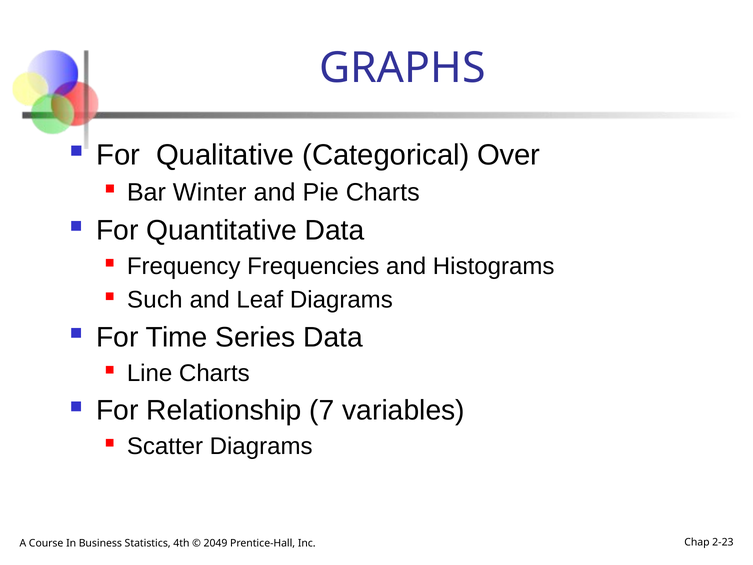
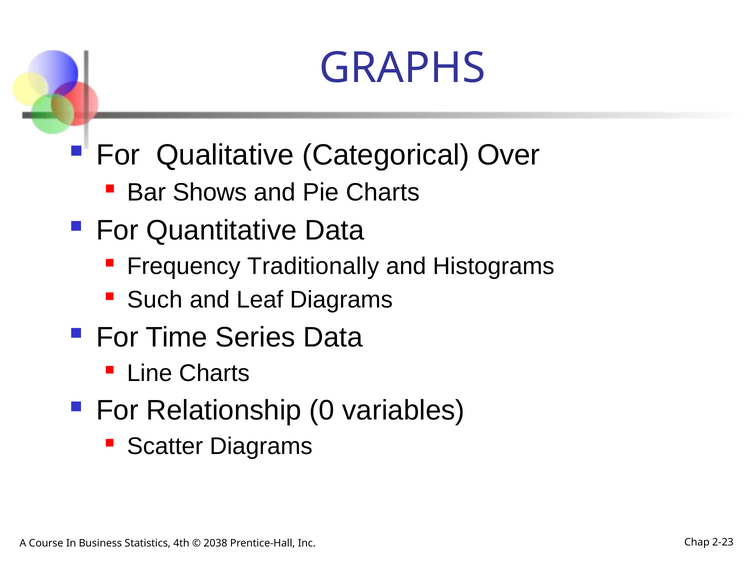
Winter: Winter -> Shows (210, 192)
Frequencies: Frequencies -> Traditionally (313, 266)
7: 7 -> 0 (322, 410)
2049: 2049 -> 2038 (215, 543)
